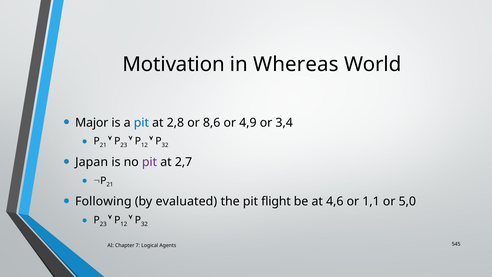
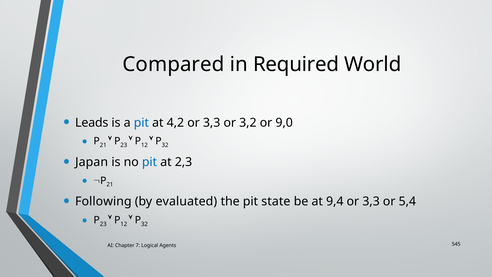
Motivation: Motivation -> Compared (174, 64)
Whereas: Whereas -> Required (296, 64)
Major: Major -> Leads (92, 123)
2,8: 2,8 -> 4,2 (175, 123)
8,6: 8,6 -> 3,3 (212, 123)
4,9: 4,9 -> 3,2 (248, 123)
3,4: 3,4 -> 9,0 (284, 123)
pit colour: purple -> blue (150, 162)
2,7: 2,7 -> 2,3 (184, 162)
flight: flight -> state (276, 201)
4,6: 4,6 -> 9,4 (335, 201)
1,1: 1,1 -> 3,3 (371, 201)
5,0: 5,0 -> 5,4 (407, 201)
